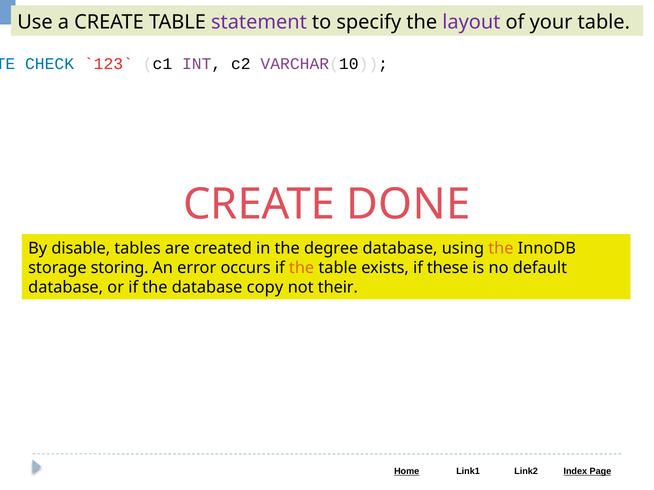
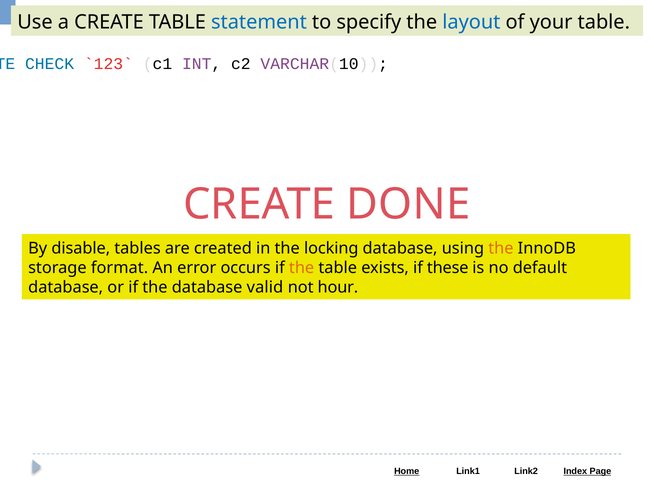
statement colour: purple -> blue (259, 22)
layout colour: purple -> blue (471, 22)
degree: degree -> locking (331, 249)
storing: storing -> format (120, 268)
copy: copy -> valid (265, 288)
their: their -> hour (338, 288)
